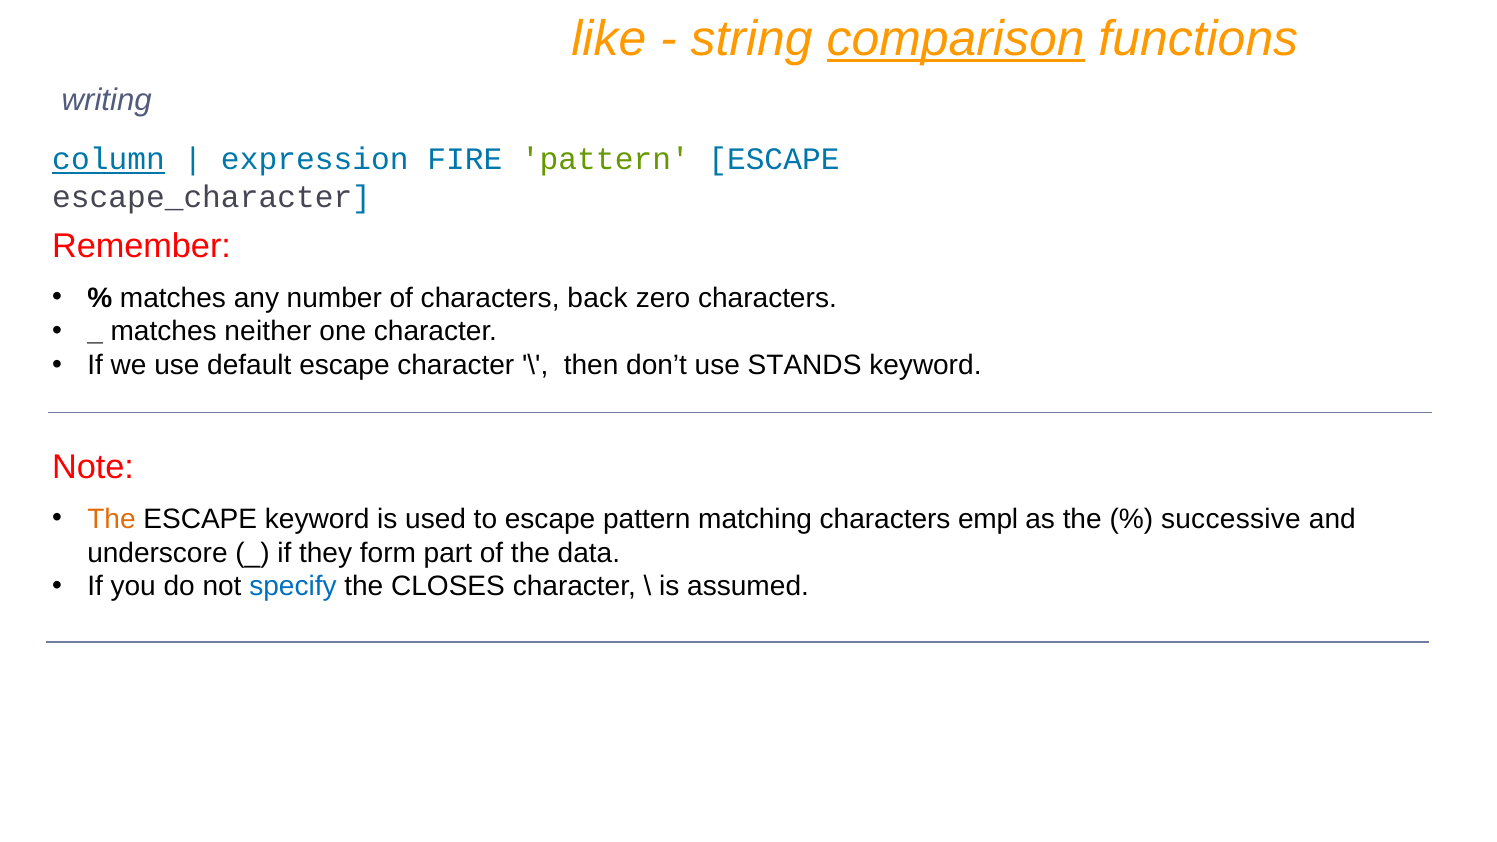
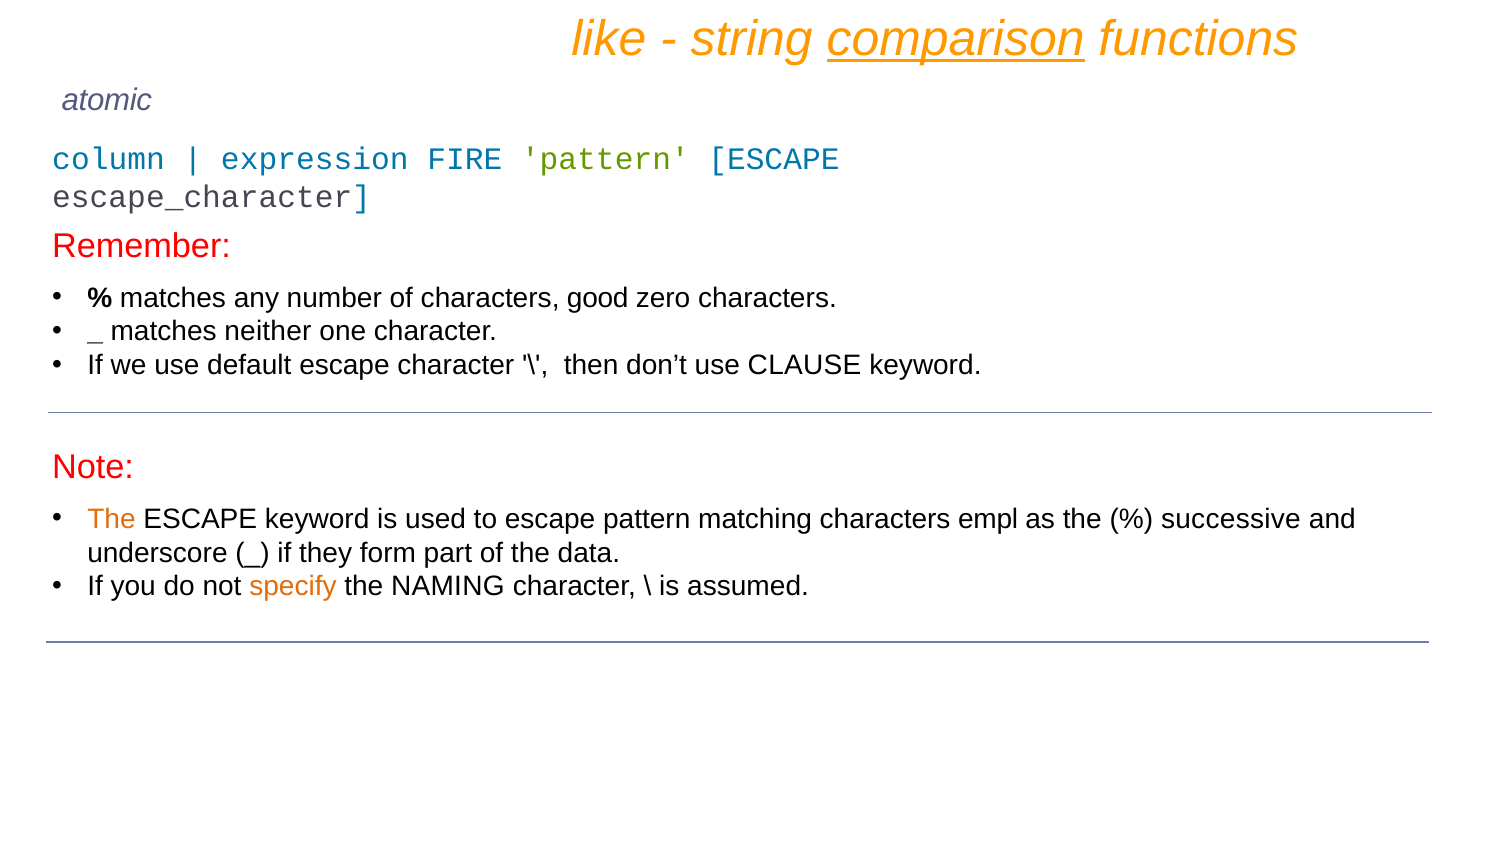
writing: writing -> atomic (107, 100)
column underline: present -> none (108, 160)
back: back -> good (598, 298)
STANDS: STANDS -> CLAUSE (804, 365)
specify colour: blue -> orange (293, 586)
CLOSES: CLOSES -> NAMING (448, 586)
